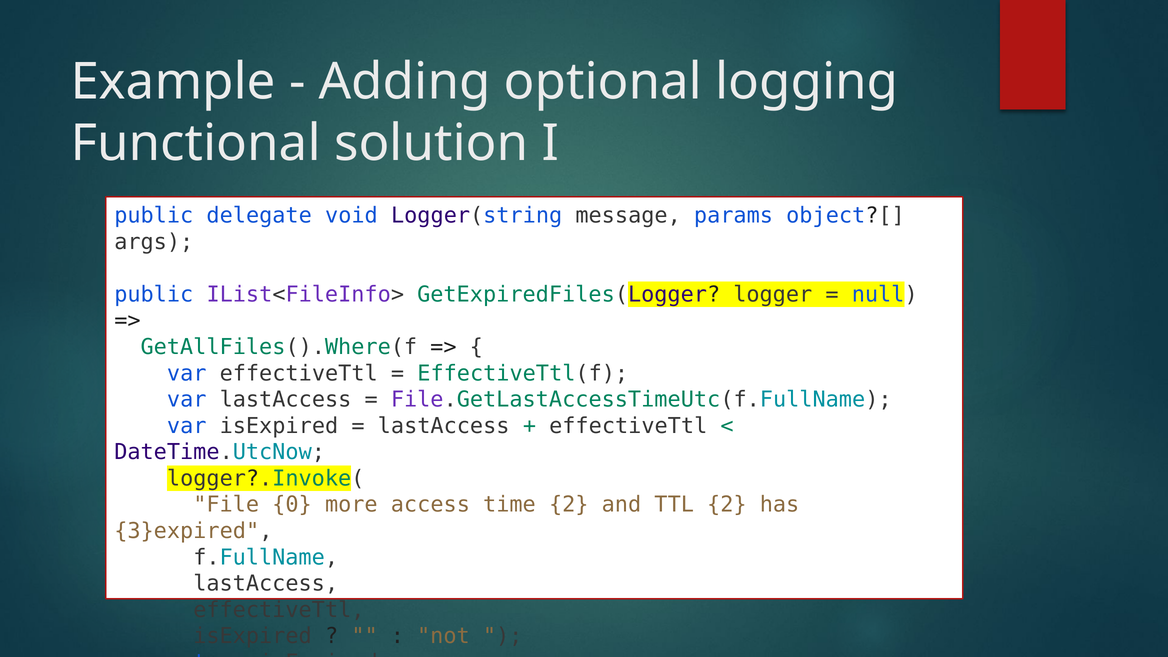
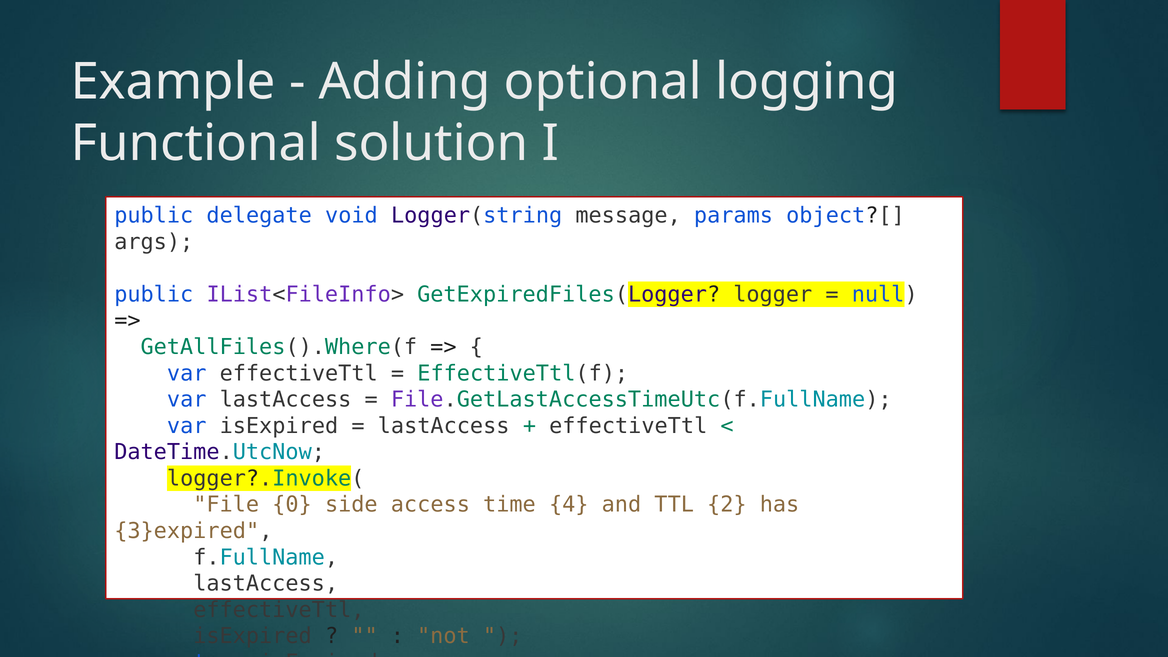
more: more -> side (351, 505)
time 2: 2 -> 4 (569, 505)
